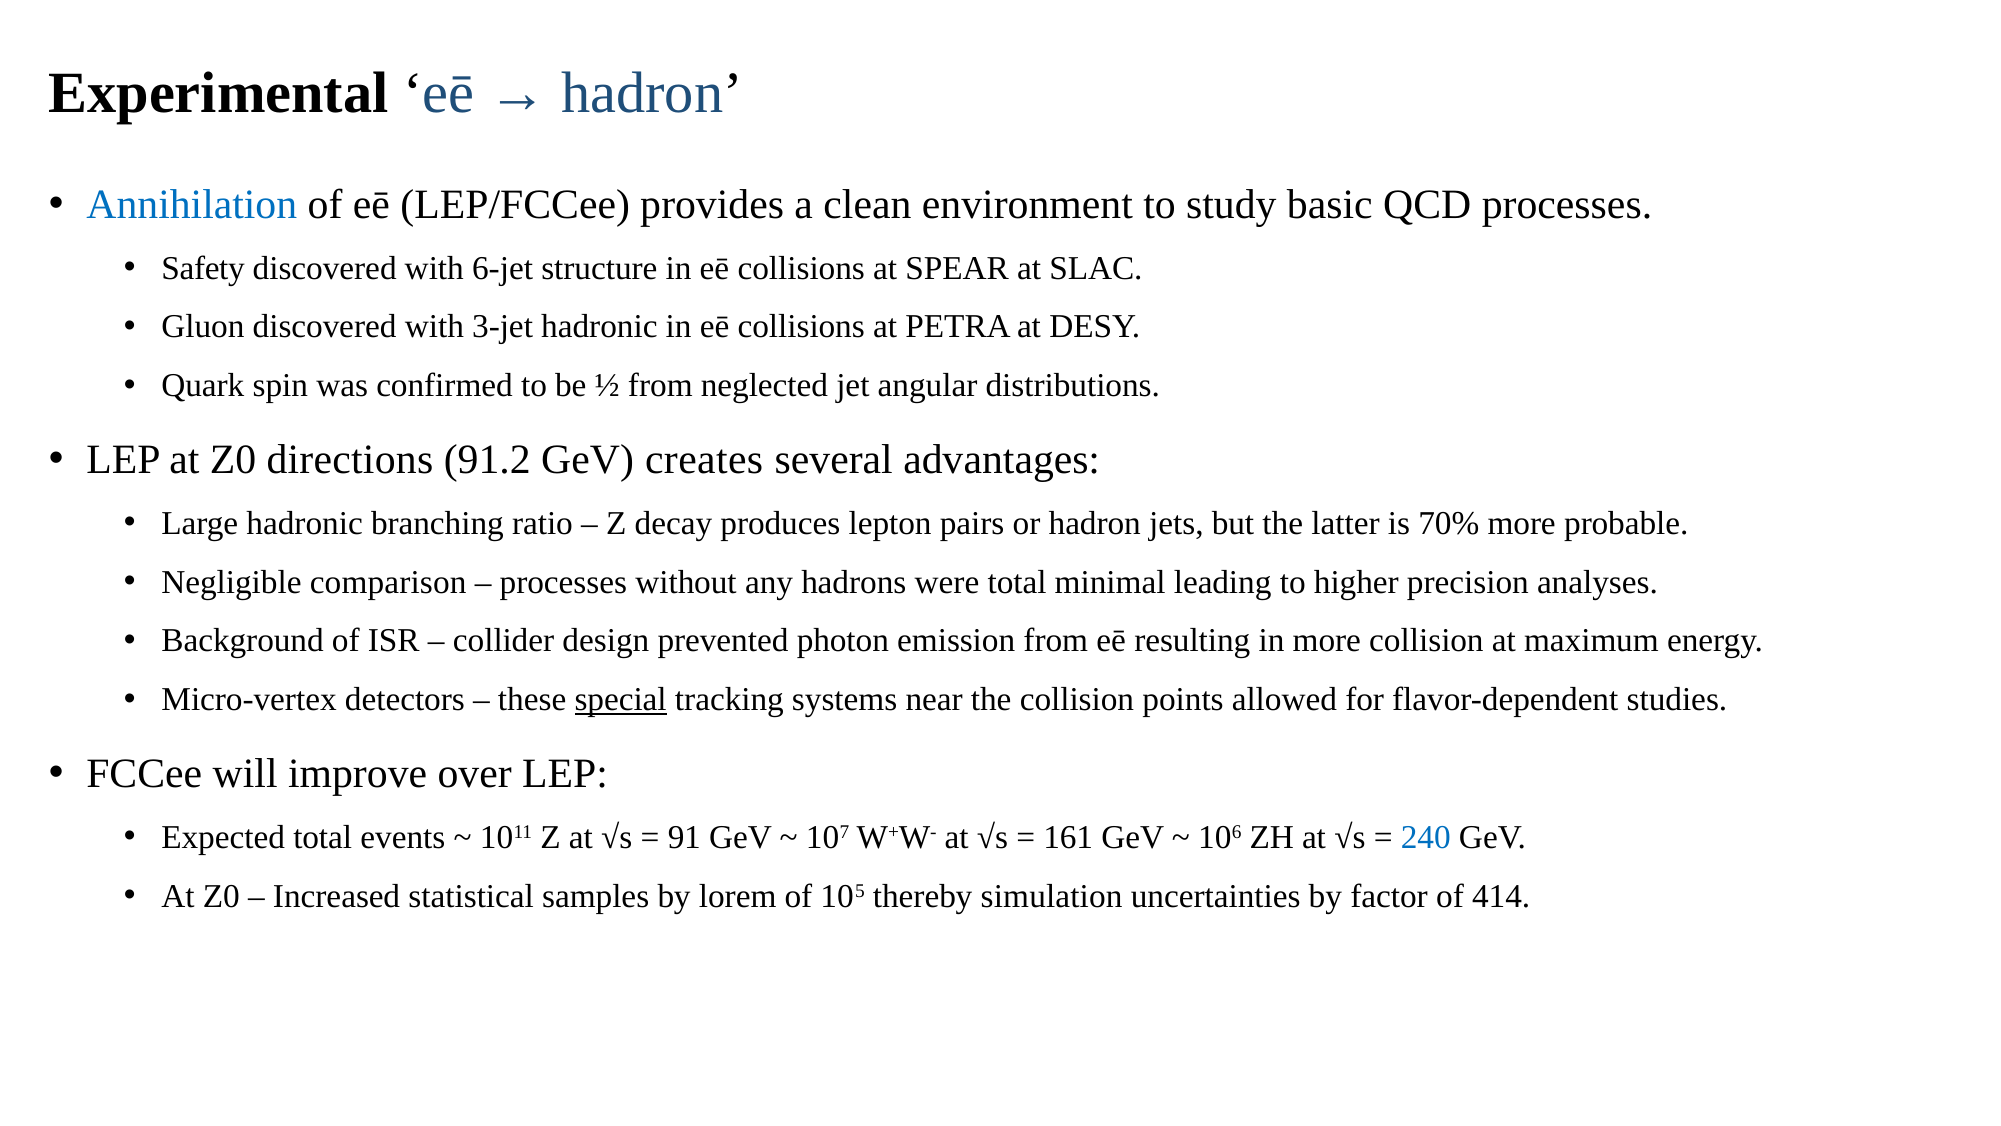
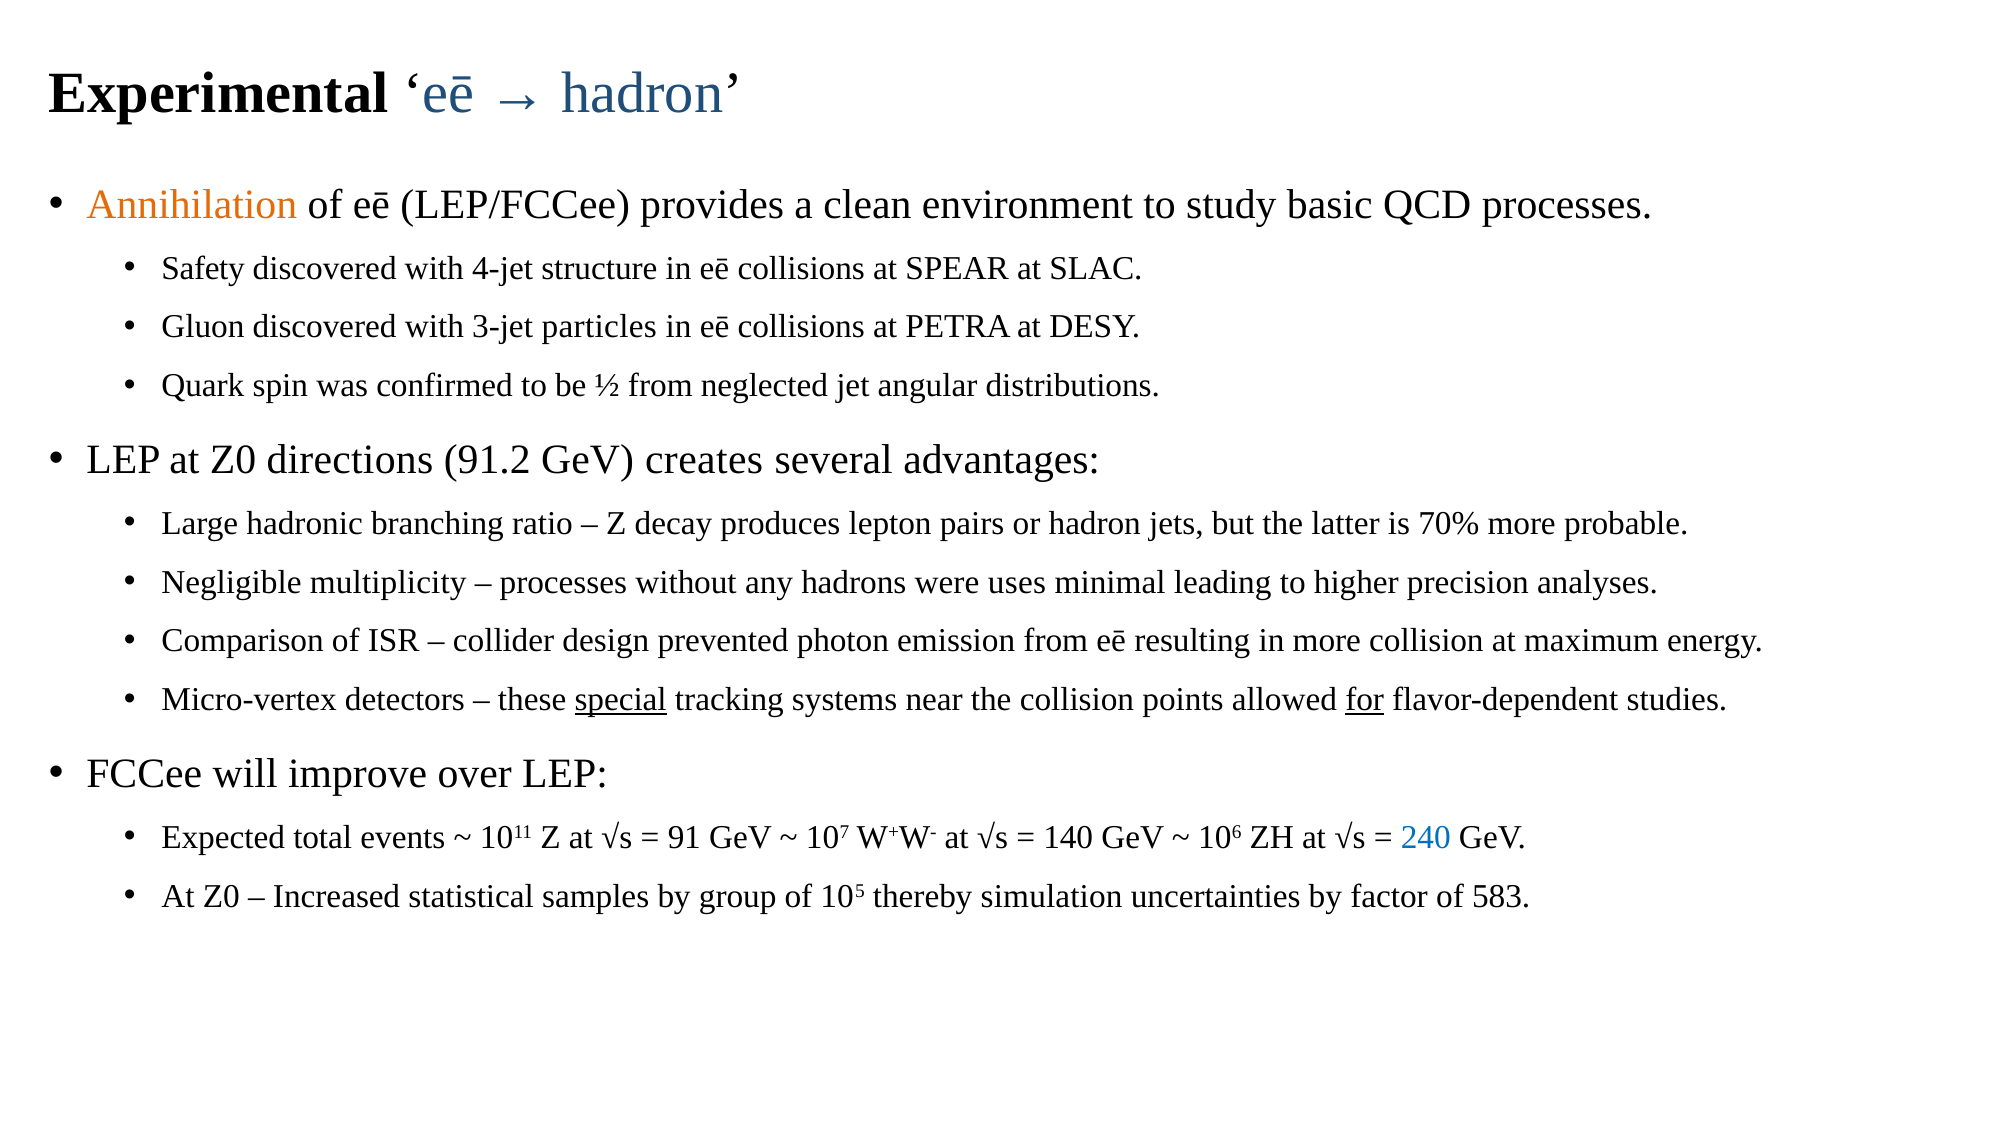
Annihilation colour: blue -> orange (192, 205)
6-jet: 6-jet -> 4-jet (503, 268)
3-jet hadronic: hadronic -> particles (599, 327)
comparison: comparison -> multiplicity (388, 582)
were total: total -> uses (1017, 582)
Background: Background -> Comparison (243, 641)
for underline: none -> present (1365, 700)
161: 161 -> 140 (1068, 837)
lorem: lorem -> group (738, 896)
414: 414 -> 583 (1501, 896)
